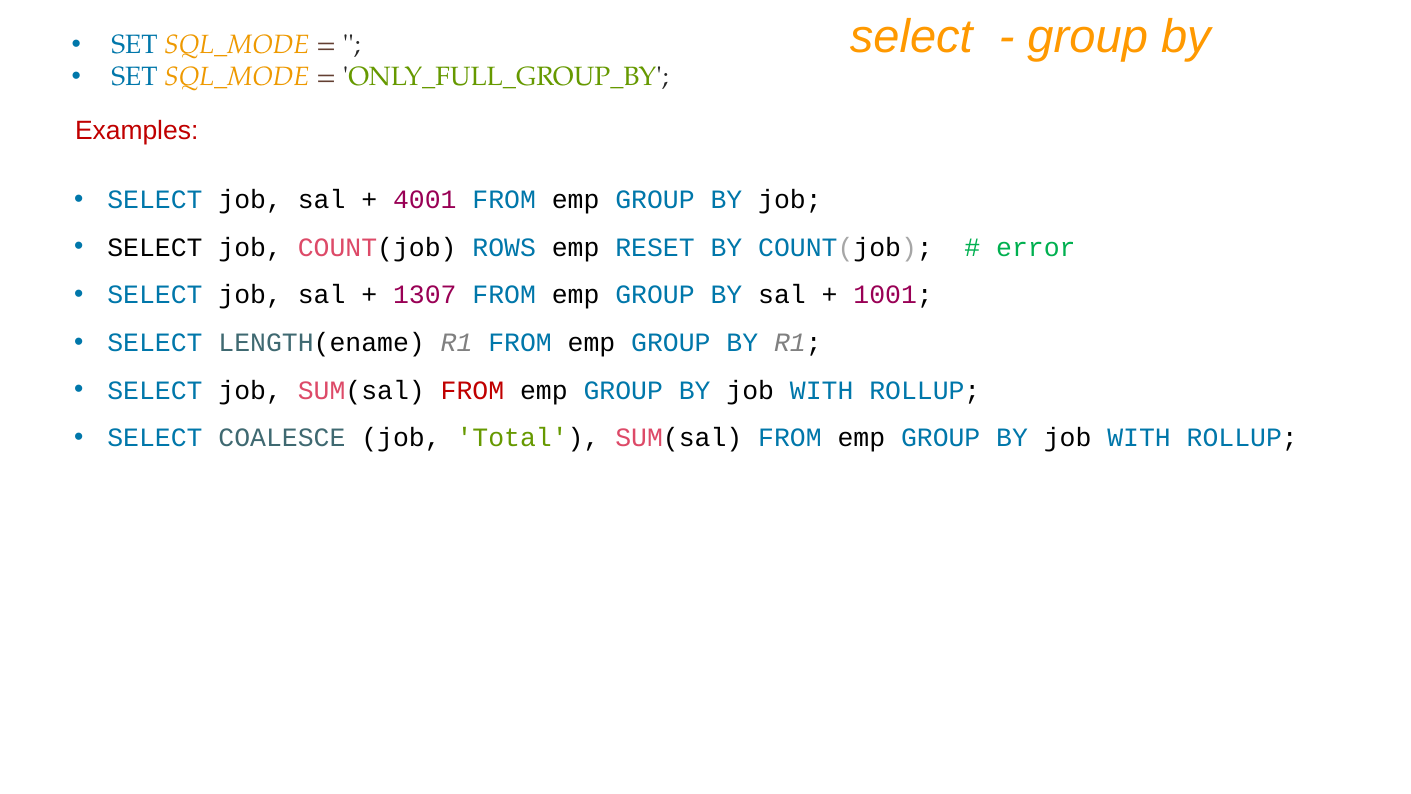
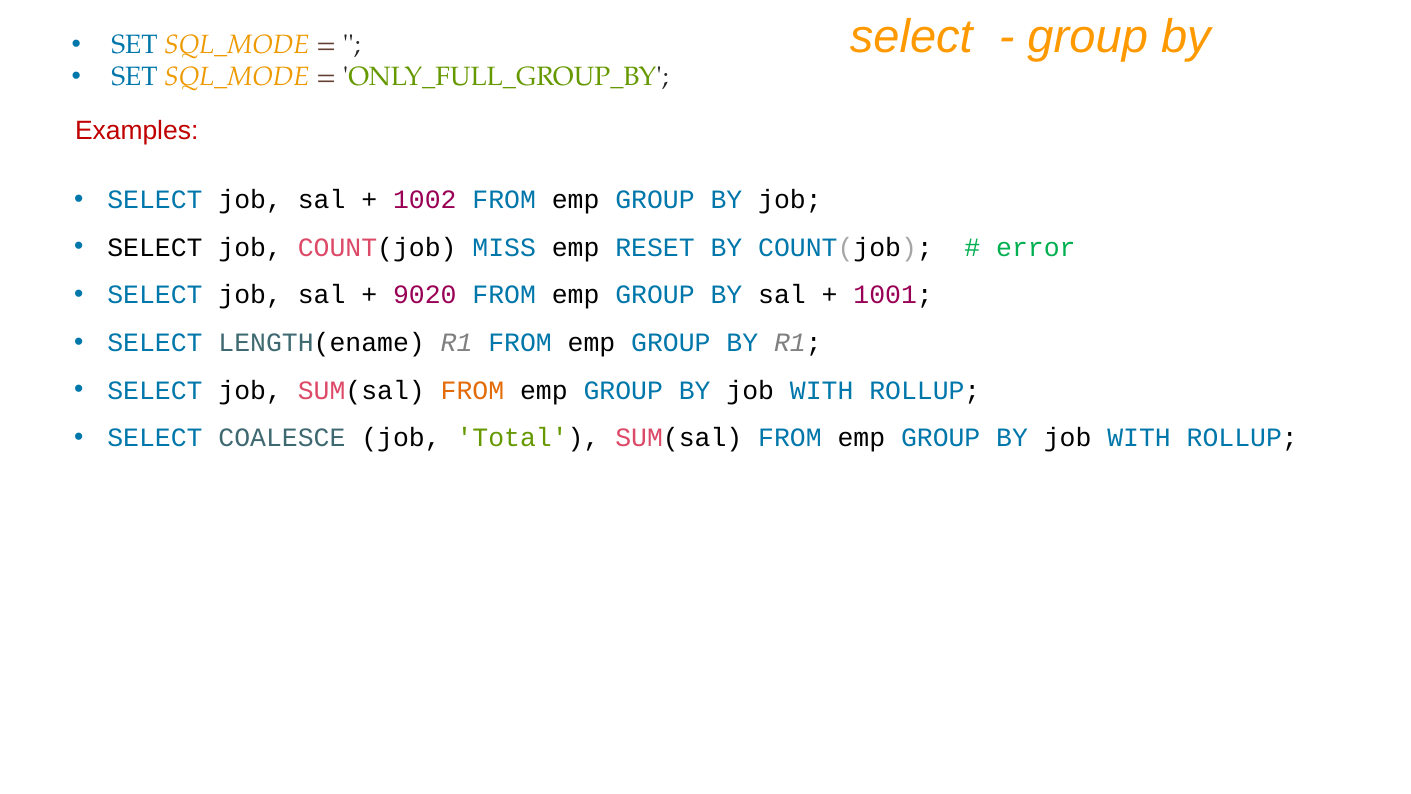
4001: 4001 -> 1002 (425, 200)
ROWS: ROWS -> MISS (504, 247)
1307: 1307 -> 9020 (425, 295)
FROM colour: red -> orange (472, 390)
